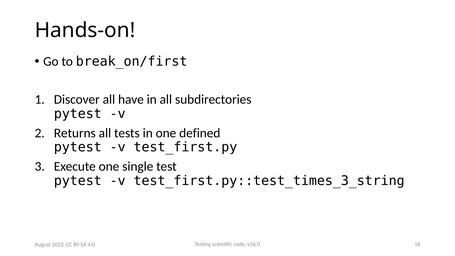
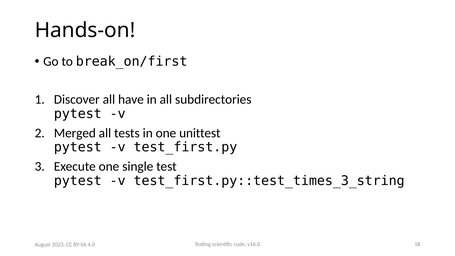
Returns: Returns -> Merged (75, 133)
defined: defined -> unittest (200, 133)
